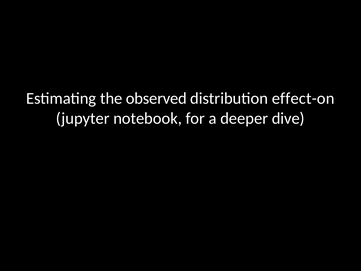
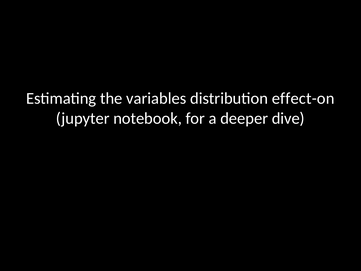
observed: observed -> variables (156, 98)
